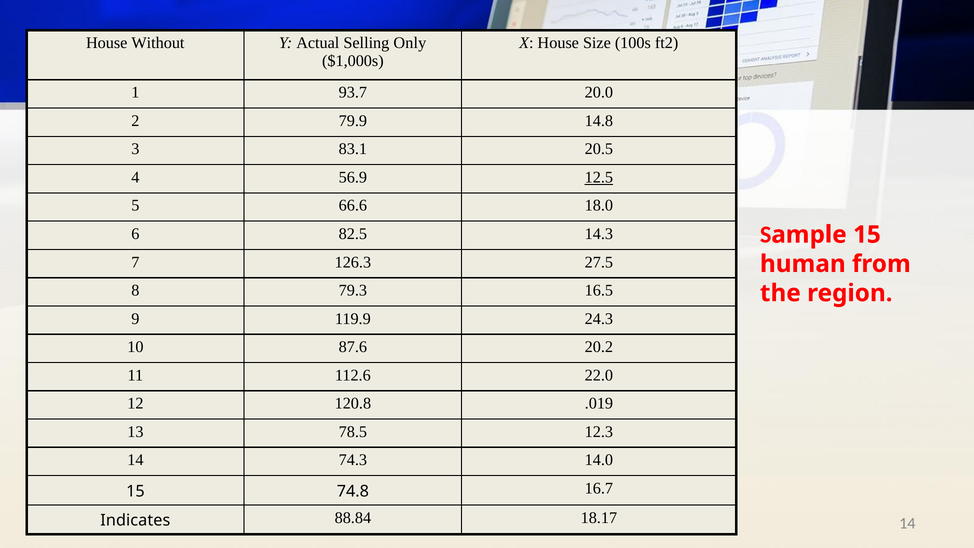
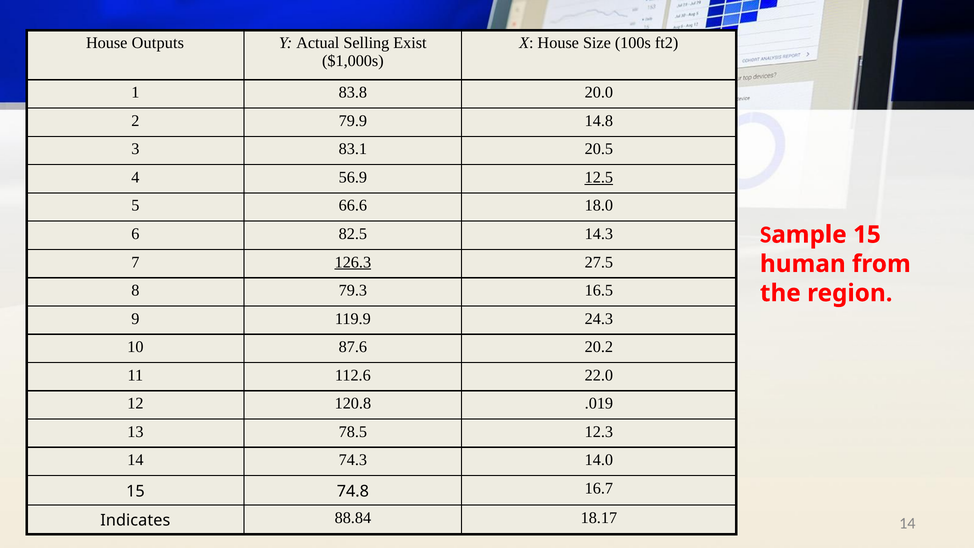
Without: Without -> Outputs (158, 43)
Only: Only -> Exist (410, 43)
93.7: 93.7 -> 83.8 (353, 93)
126.3 underline: none -> present (353, 262)
